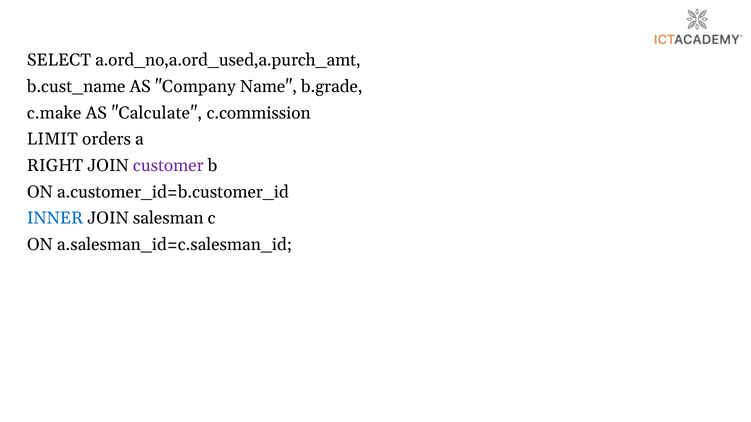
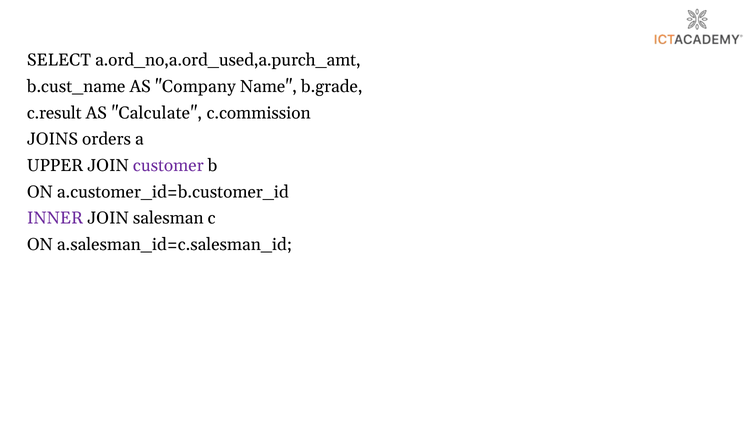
c.make: c.make -> c.result (54, 113)
LIMIT: LIMIT -> JOINS (52, 139)
RIGHT: RIGHT -> UPPER (55, 166)
INNER colour: blue -> purple (55, 219)
